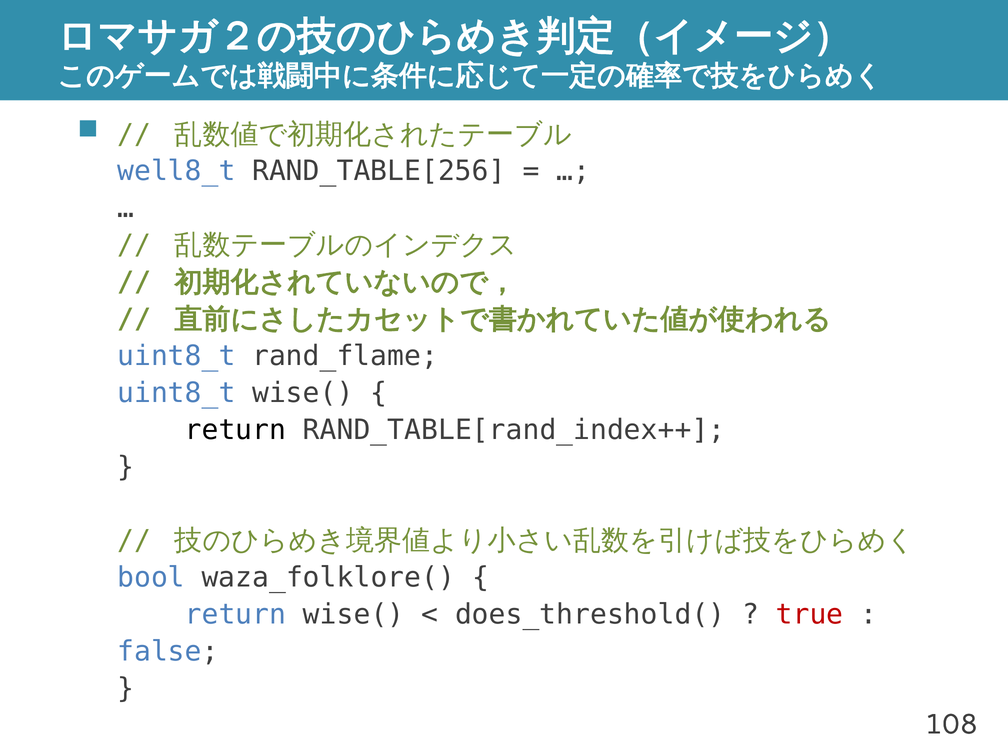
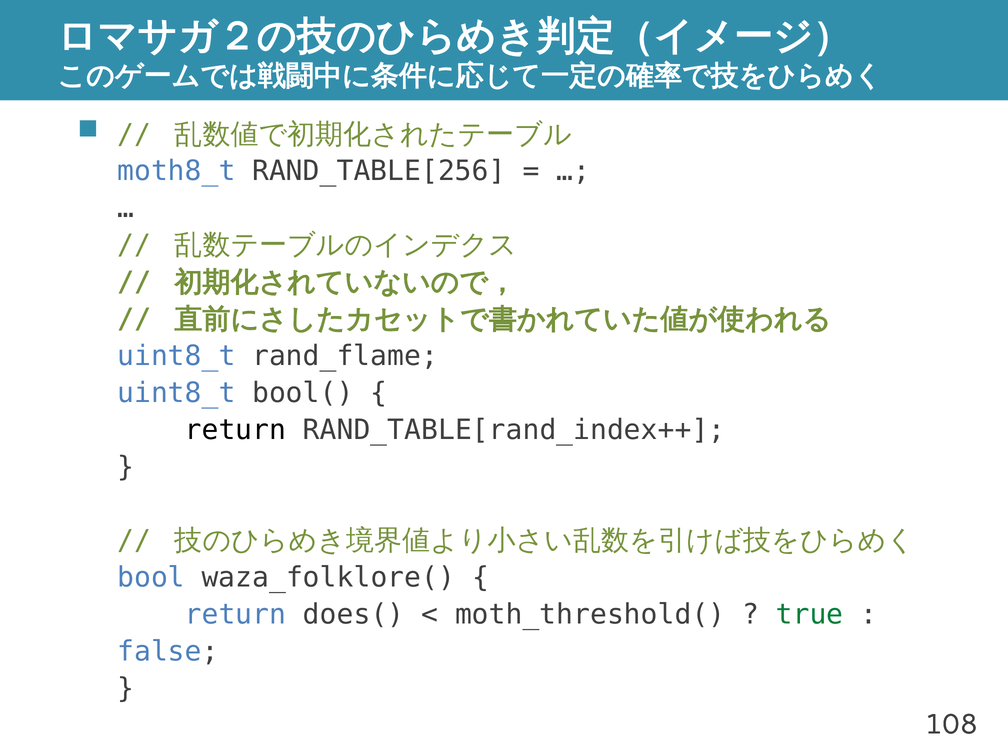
well8_t: well8_t -> moth8_t (176, 171)
uint8_t wise(: wise( -> bool( (303, 393)
return wise(: wise( -> does( (354, 615)
does_threshold(: does_threshold( -> moth_threshold( (590, 615)
true colour: red -> green (810, 615)
